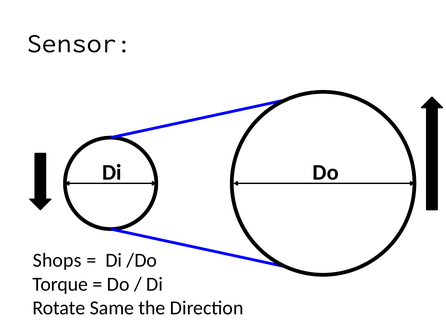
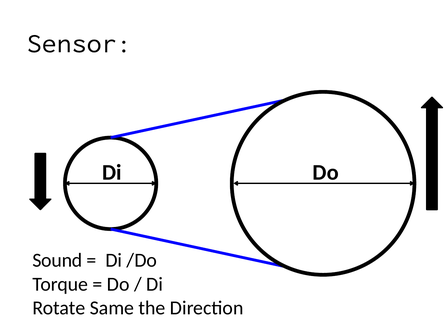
Shops: Shops -> Sound (57, 260)
